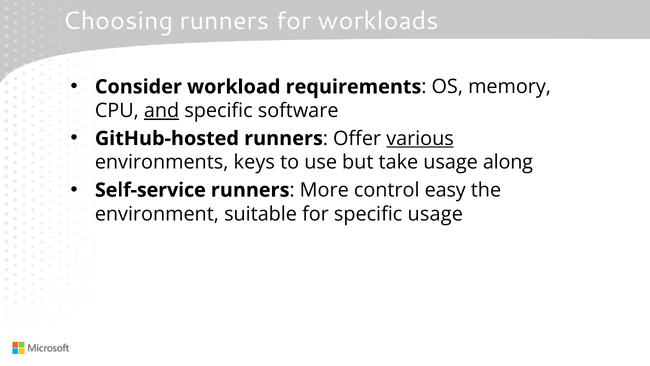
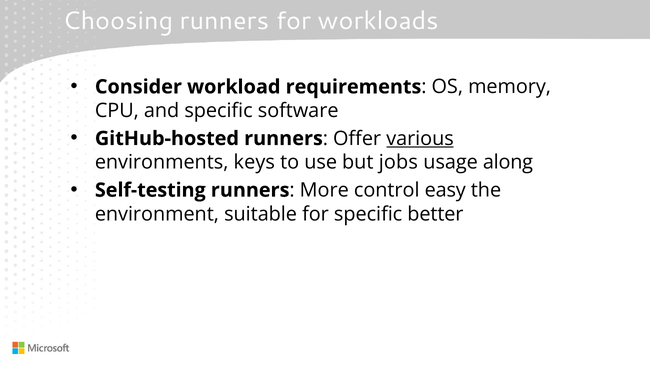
and underline: present -> none (162, 111)
take: take -> jobs (398, 162)
Self-service: Self-service -> Self-testing (150, 190)
specific usage: usage -> better (435, 214)
